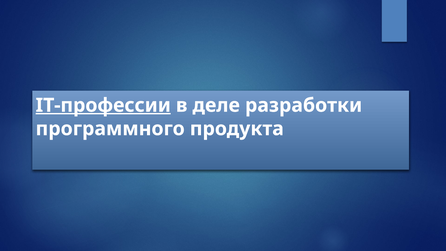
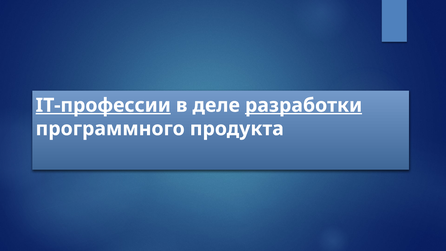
разработки underline: none -> present (304, 105)
